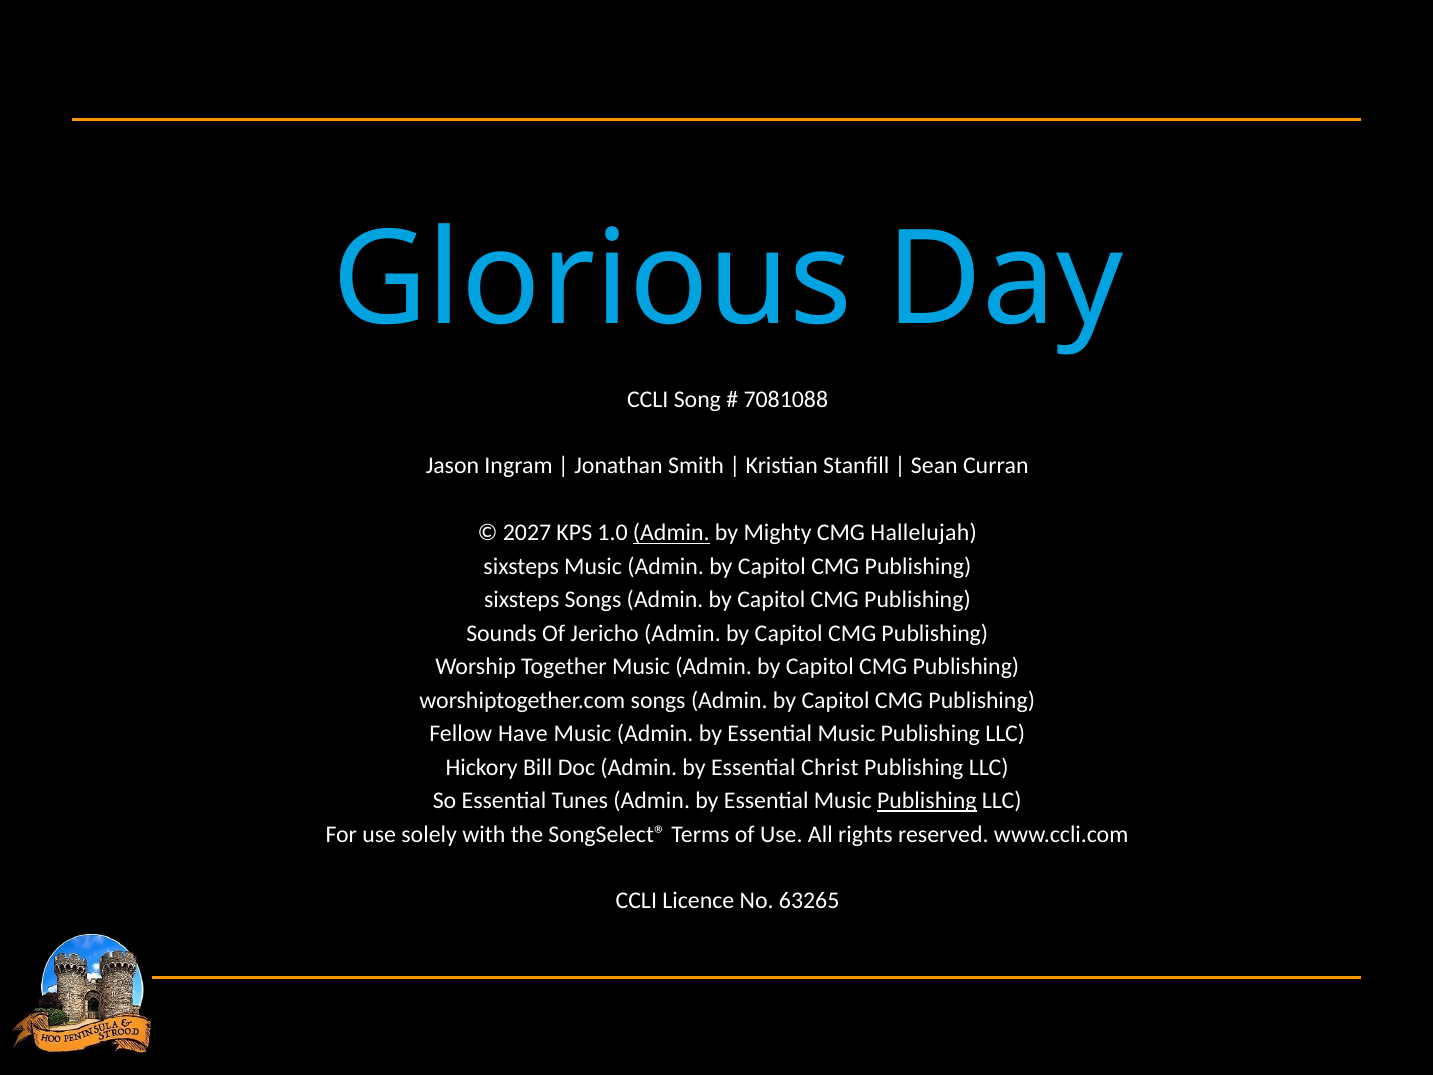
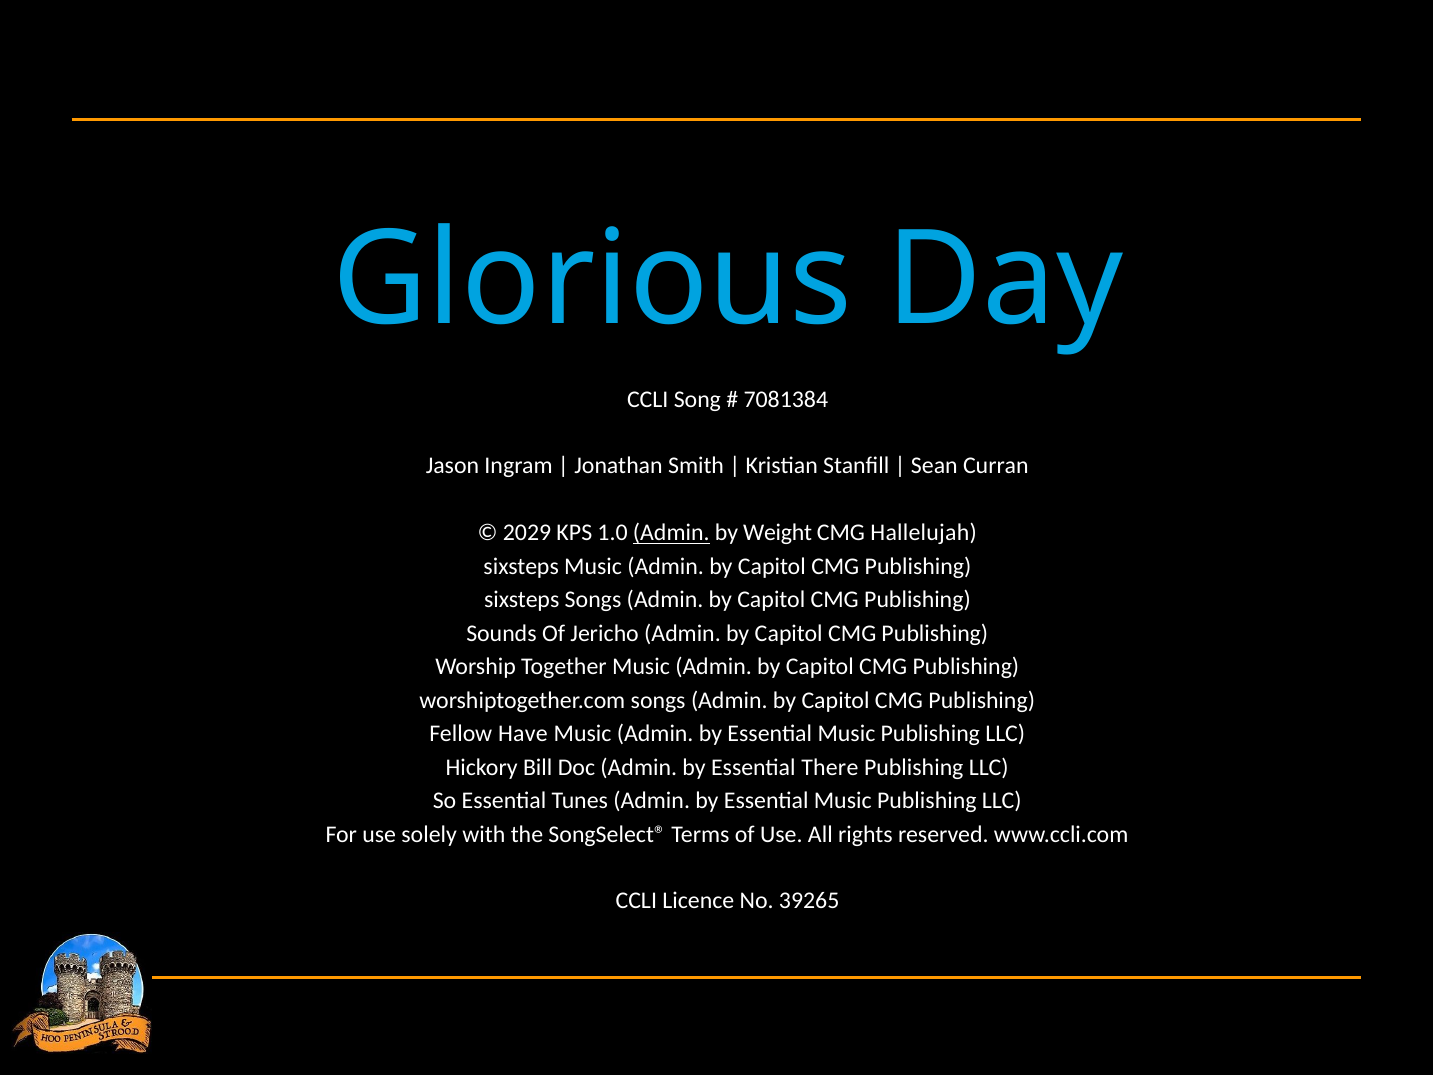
7081088: 7081088 -> 7081384 (786, 399)
2027: 2027 -> 2029 (527, 533)
Mighty: Mighty -> Weight (778, 533)
Christ: Christ -> There (830, 767)
Publishing underline: present -> none (927, 801)
63265: 63265 -> 39265 (809, 901)
